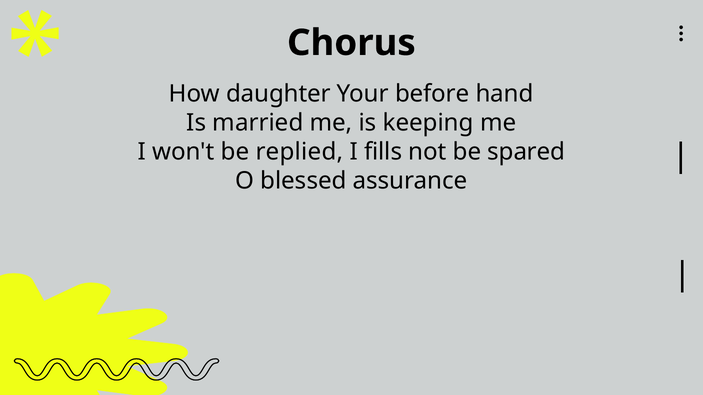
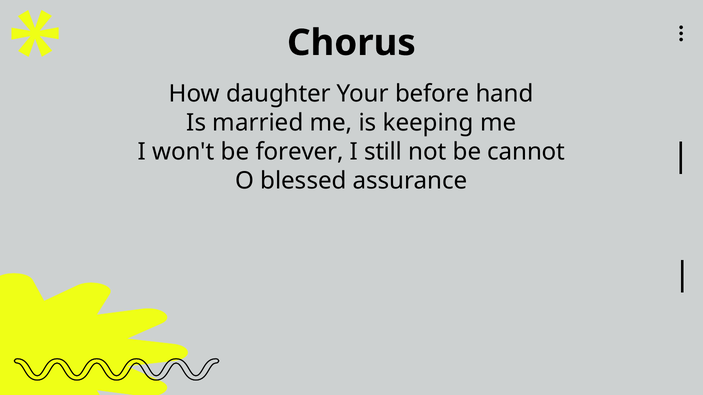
replied: replied -> forever (300, 152)
fills: fills -> still (383, 152)
spared: spared -> cannot (526, 152)
